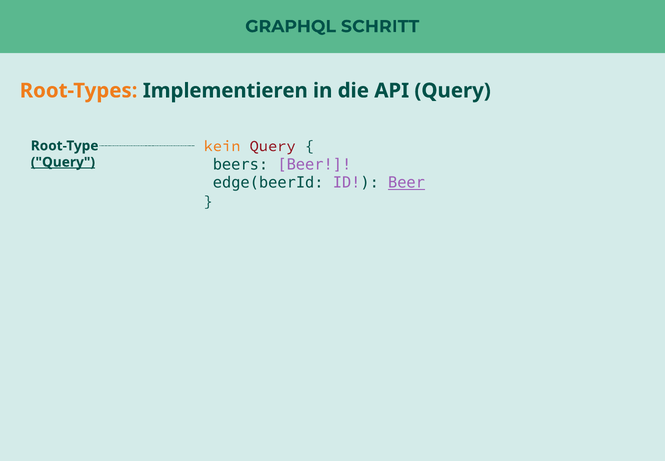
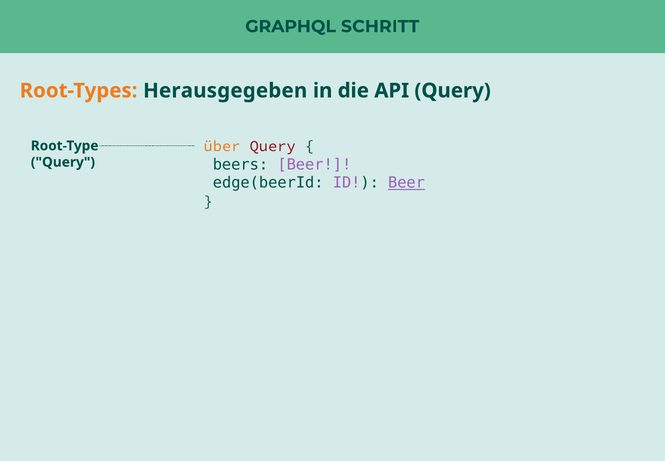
Implementieren: Implementieren -> Herausgegeben (225, 91)
kein: kein -> über (222, 146)
Query underline: present -> none (63, 162)
